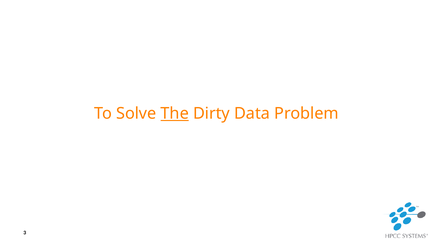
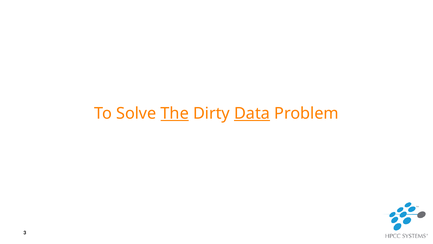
Data underline: none -> present (252, 113)
